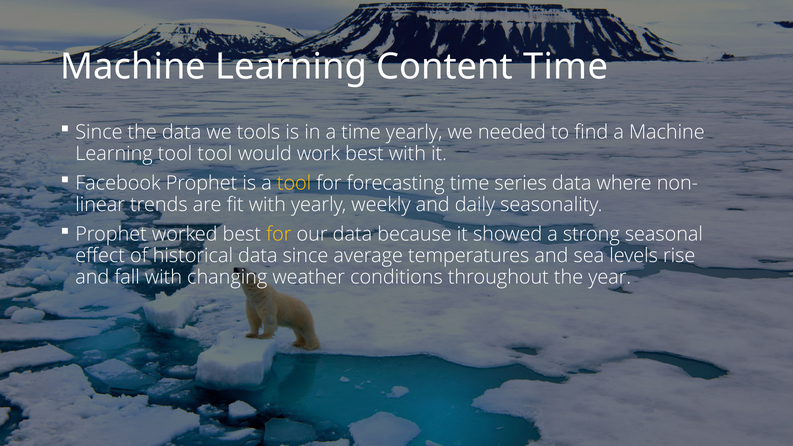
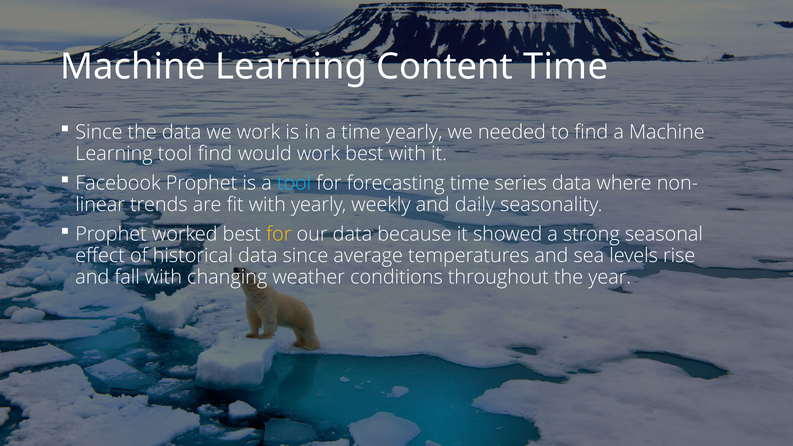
we tools: tools -> work (259, 132)
tool tool: tool -> find (215, 154)
tool colour: yellow -> light blue (294, 183)
